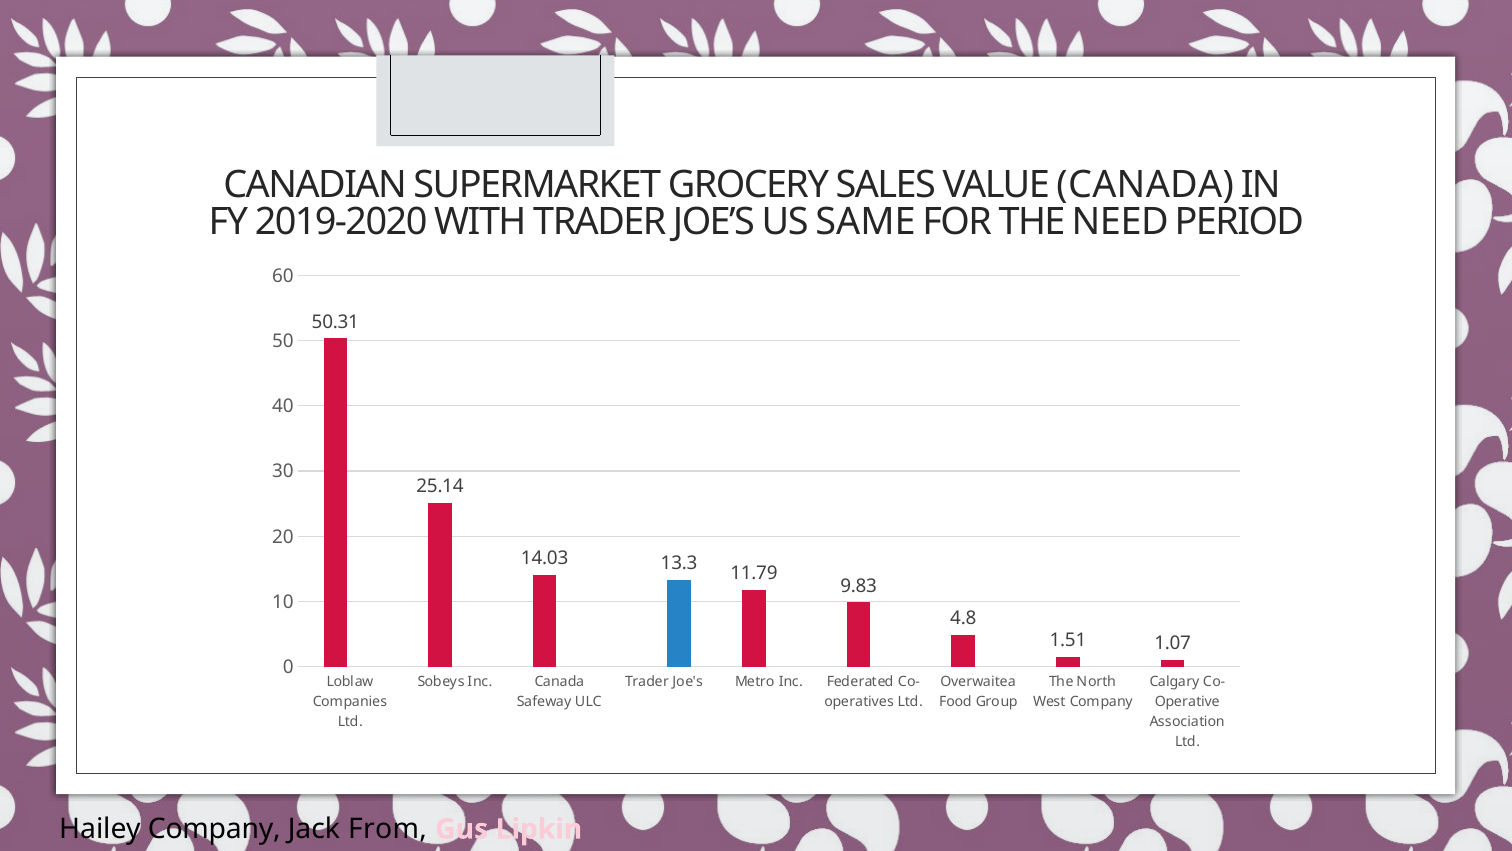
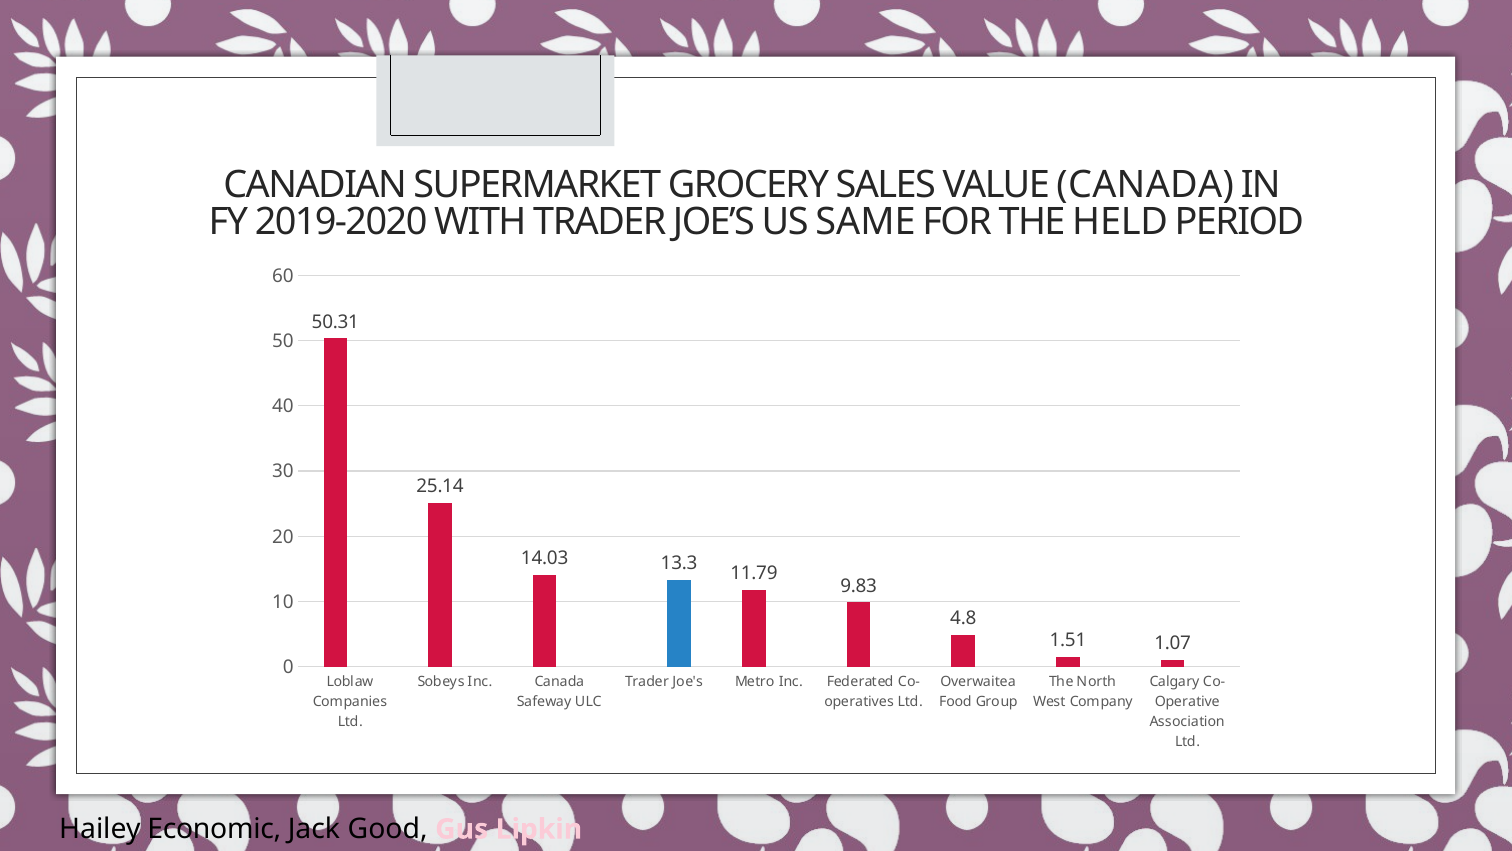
NEED: NEED -> HELD (1120, 222)
Hailey Company: Company -> Economic (214, 829)
From: From -> Good (388, 829)
